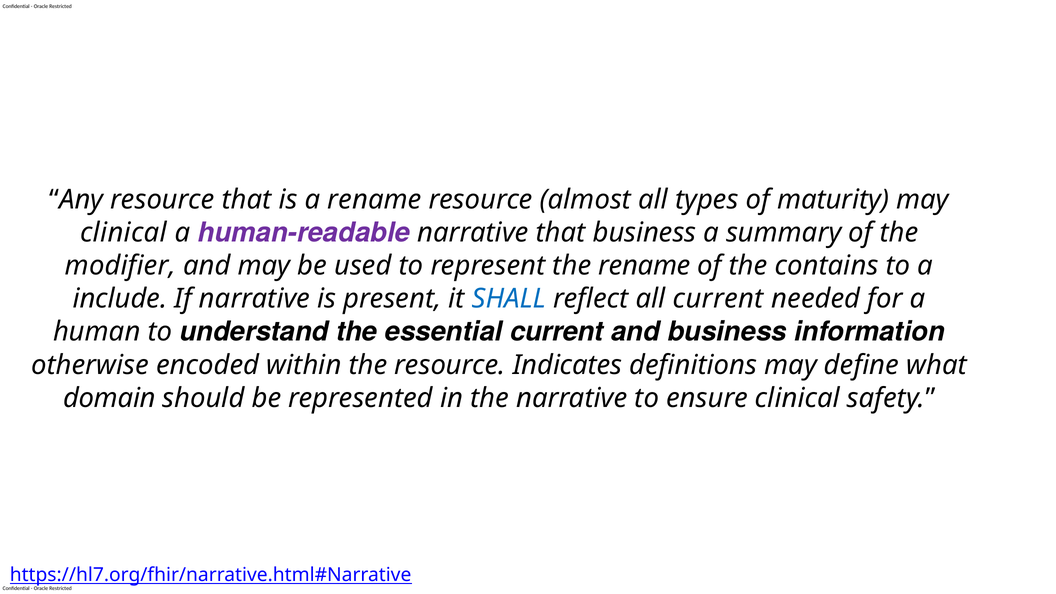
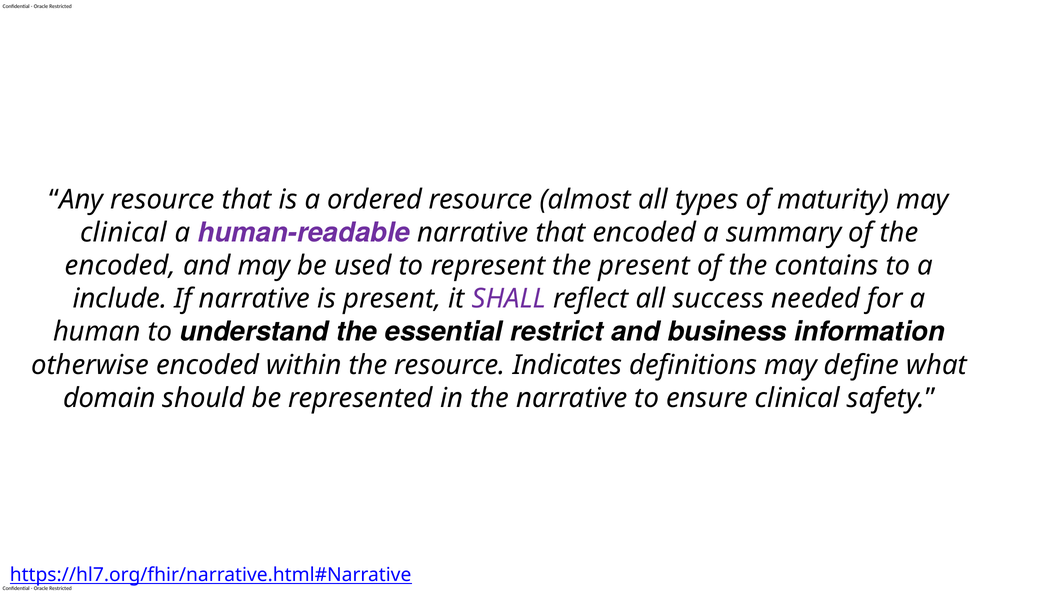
a rename: rename -> ordered (375, 200)
that business: business -> encoded (644, 233)
modifier: modifier -> encoded (120, 266)
the rename: rename -> present (644, 266)
SHALL colour: blue -> purple (509, 299)
all current: current -> success (718, 299)
essential current: current -> restrict (557, 332)
